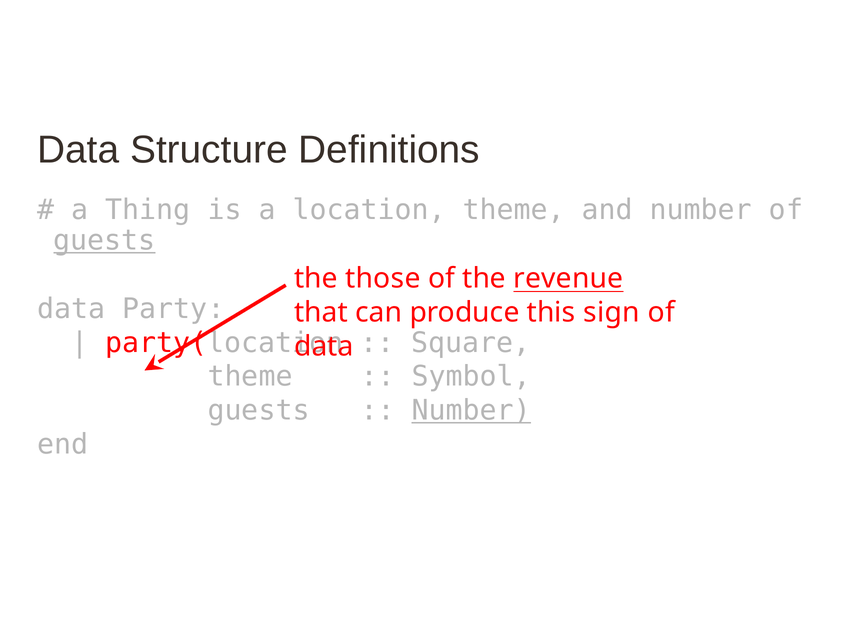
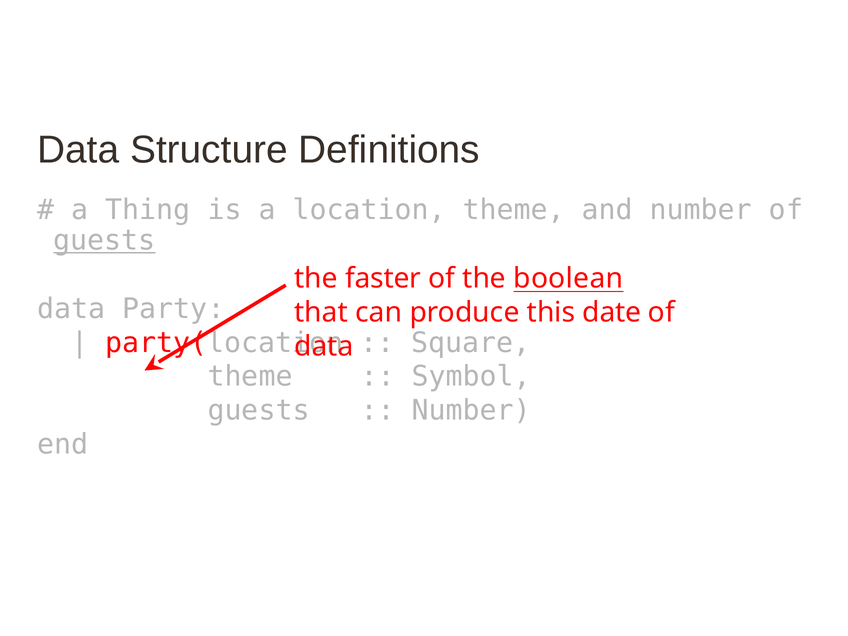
those: those -> faster (383, 279)
revenue: revenue -> boolean (568, 279)
sign: sign -> date (612, 313)
Number underline: present -> none (471, 411)
